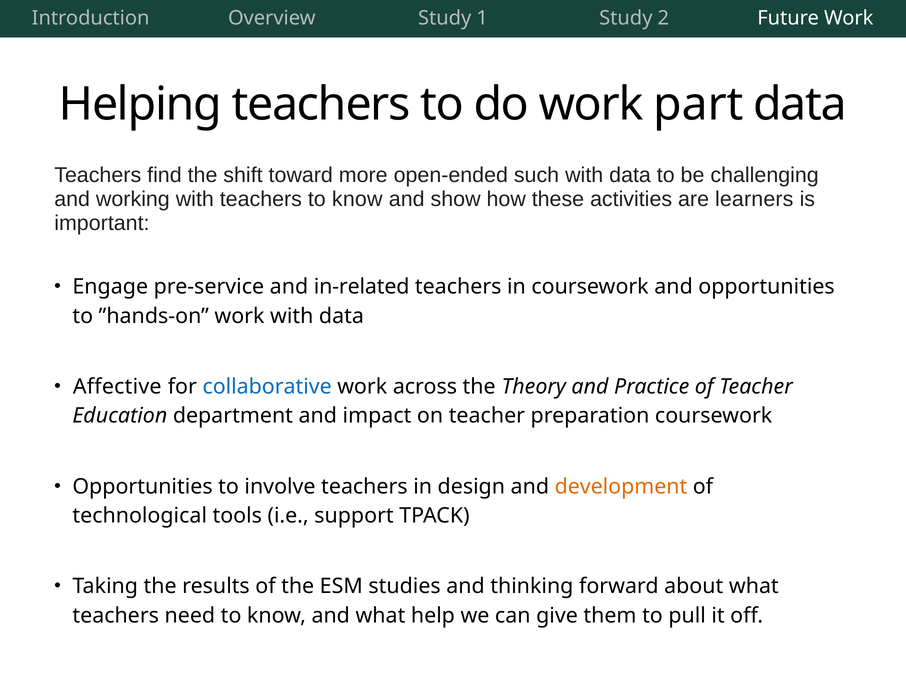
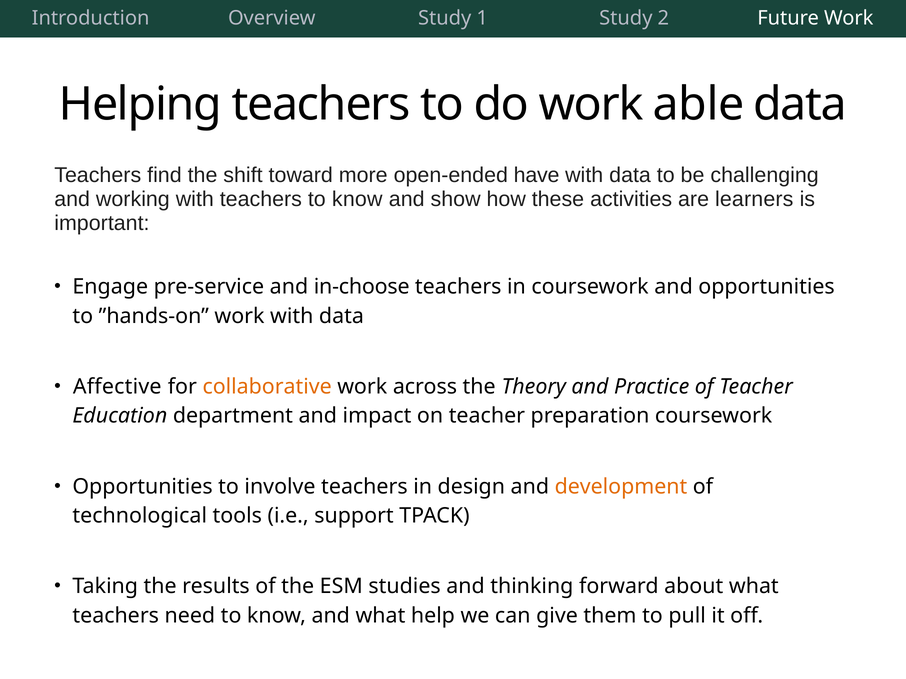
part: part -> able (699, 105)
such: such -> have (537, 175)
in-related: in-related -> in-choose (362, 287)
collaborative colour: blue -> orange (267, 387)
